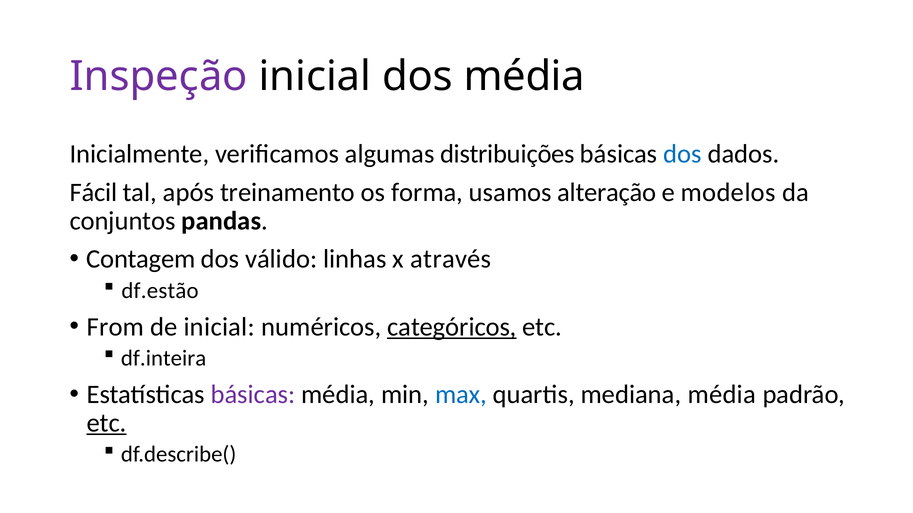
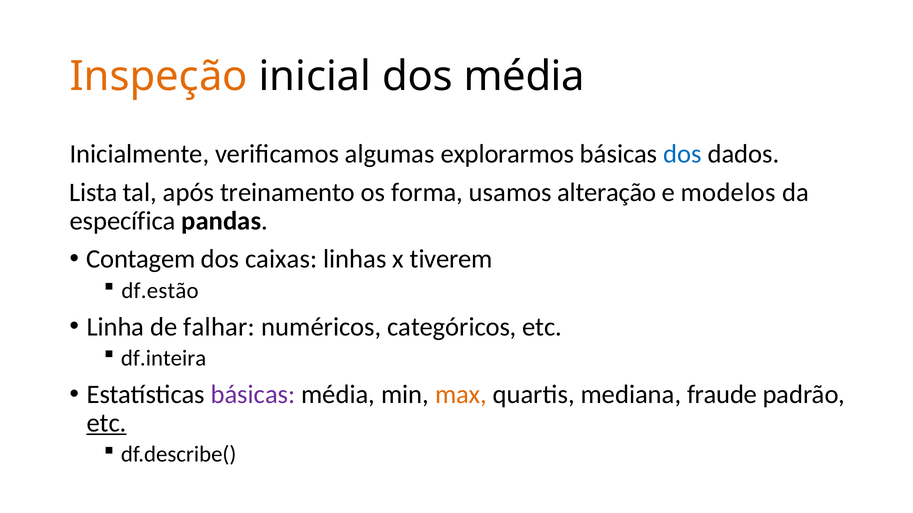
Inspeção colour: purple -> orange (159, 77)
distribuições: distribuições -> explorarmos (507, 154)
Fácil: Fácil -> Lista (93, 193)
conjuntos: conjuntos -> específica (123, 221)
válido: válido -> caixas (281, 259)
através: através -> tiverem (451, 259)
From: From -> Linha (115, 327)
de inicial: inicial -> falhar (219, 327)
categóricos underline: present -> none (452, 327)
max colour: blue -> orange (461, 395)
mediana média: média -> fraude (722, 395)
